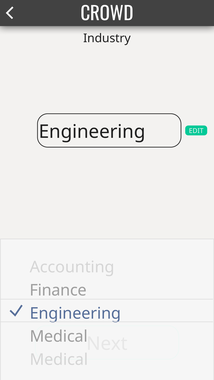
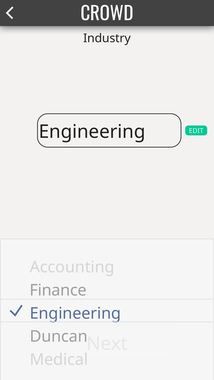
Medical: Medical -> Duncan (59, 336)
